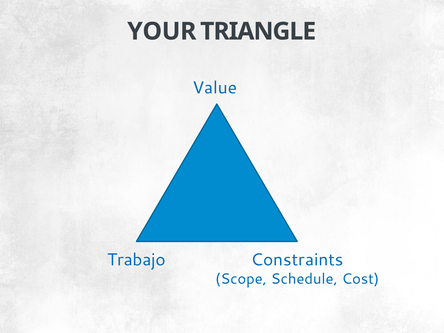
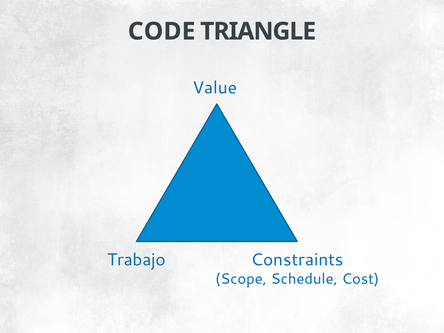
YOUR: YOUR -> CODE (162, 31)
